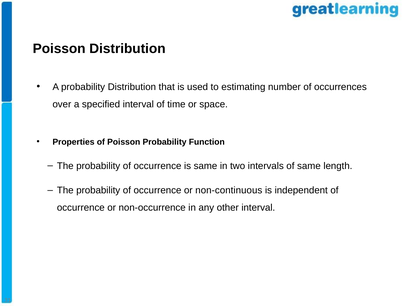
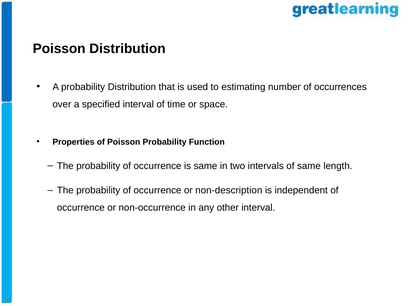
non-continuous: non-continuous -> non-description (229, 190)
